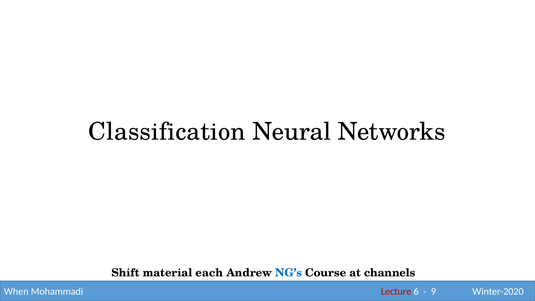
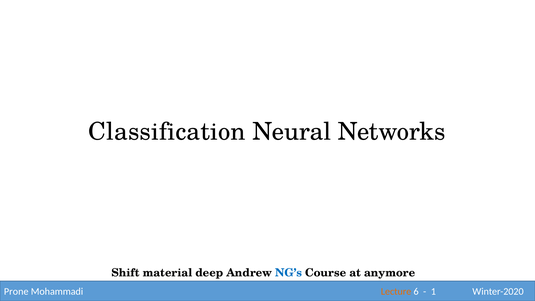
each: each -> deep (209, 273)
channels: channels -> anymore (390, 273)
When: When -> Prone (16, 291)
Lecture colour: red -> orange (396, 291)
9: 9 -> 1 (433, 291)
